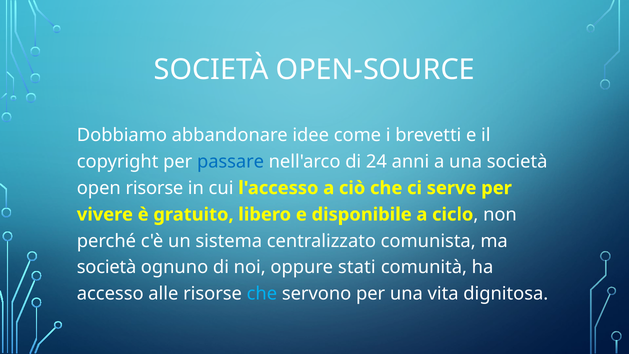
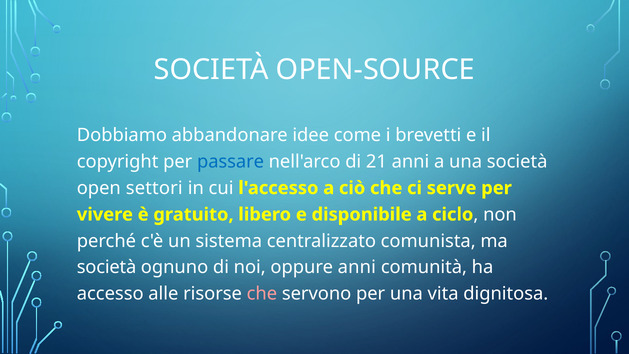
24: 24 -> 21 (376, 162)
open risorse: risorse -> settori (154, 188)
oppure stati: stati -> anni (357, 267)
che colour: light blue -> pink (262, 294)
